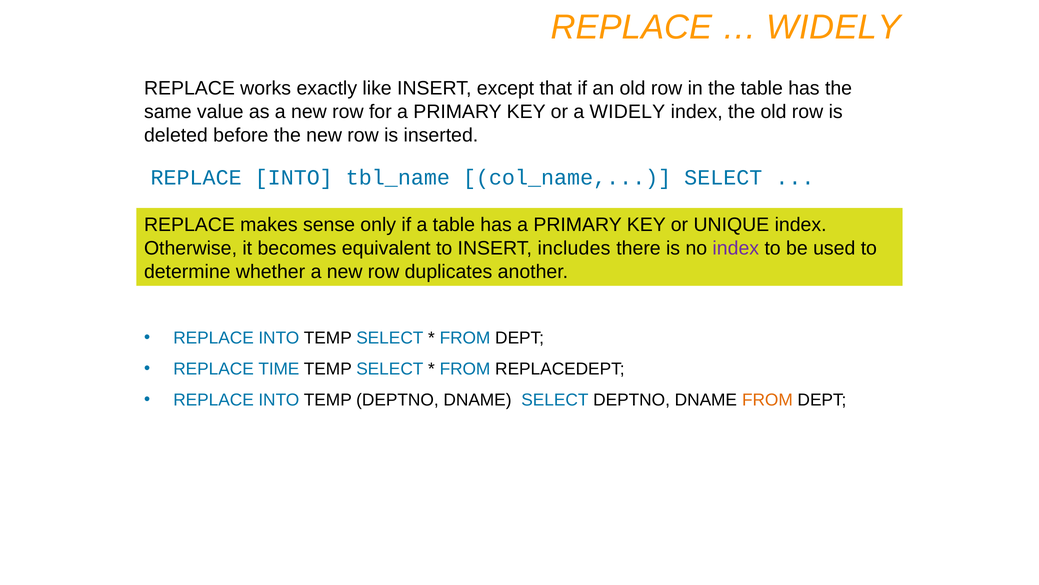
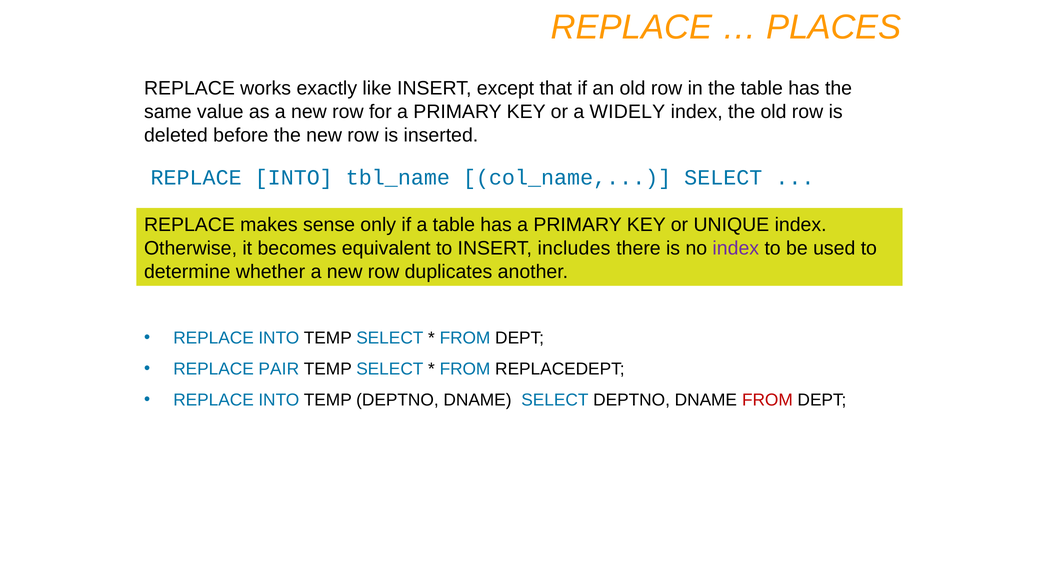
WIDELY: WIDELY -> PLACES (834, 27)
TIME: TIME -> PAIR (279, 369)
FROM colour: orange -> red (767, 400)
